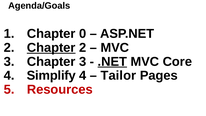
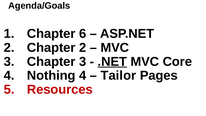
0: 0 -> 6 (83, 34)
Chapter underline: present -> none (51, 48)
Simplify: Simplify -> Nothing (51, 75)
